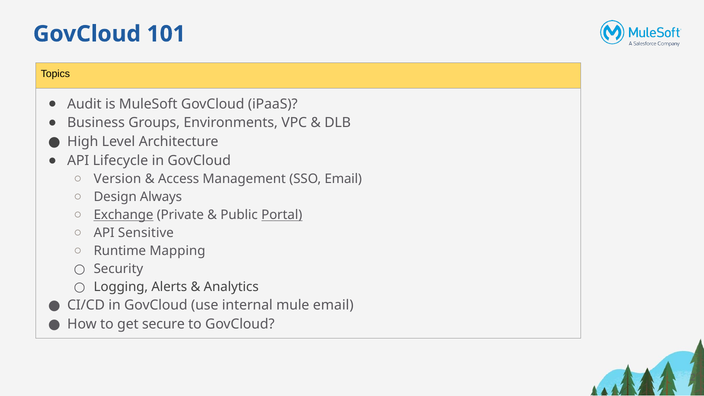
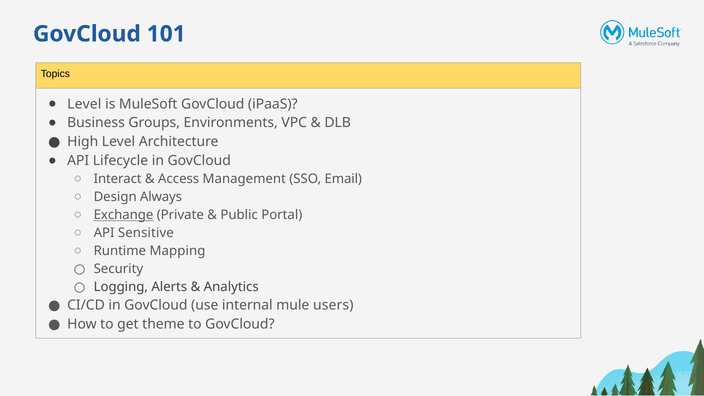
Audit: Audit -> Level (84, 104)
Version: Version -> Interact (118, 179)
Portal underline: present -> none (282, 215)
mule email: email -> users (333, 306)
secure: secure -> theme (163, 325)
